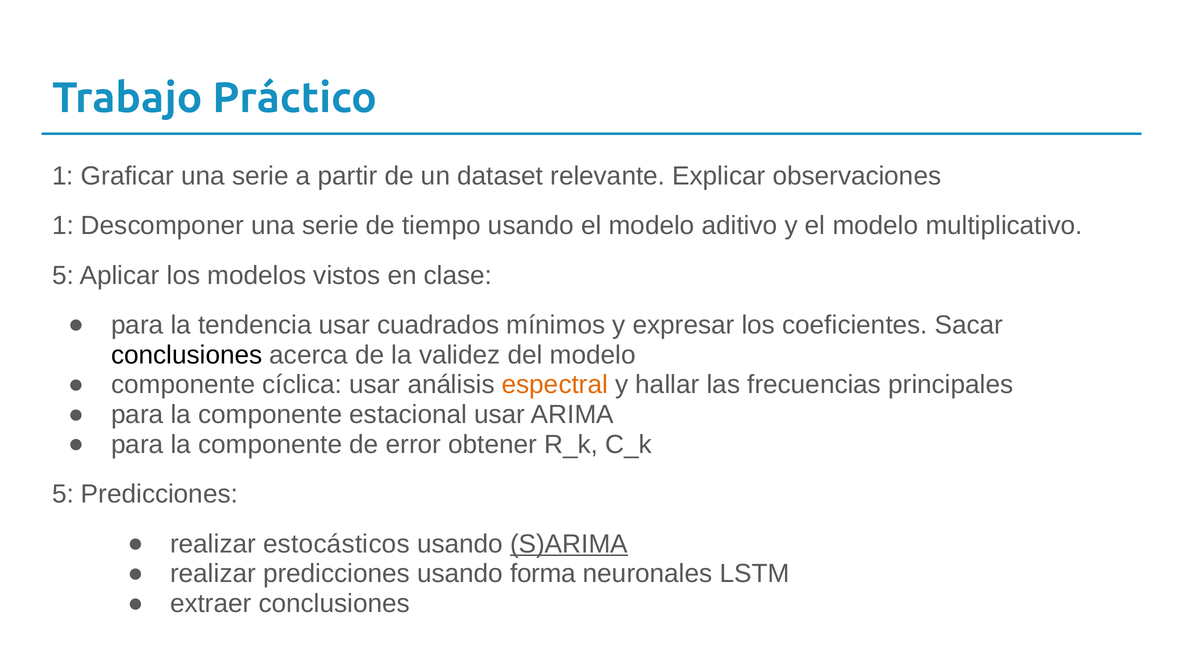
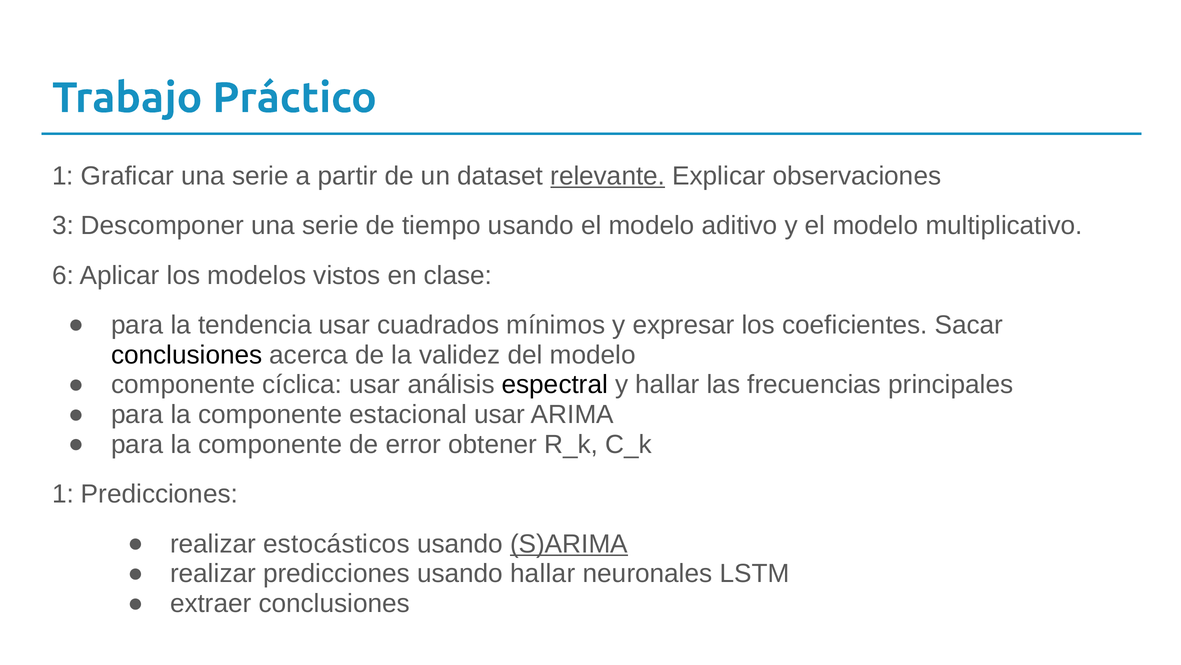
relevante underline: none -> present (608, 176)
1: 1 -> 3 (63, 226)
5: 5 -> 6 (63, 275)
espectral colour: orange -> black (555, 384)
5: 5 -> 1 (63, 494)
usando forma: forma -> hallar (543, 573)
